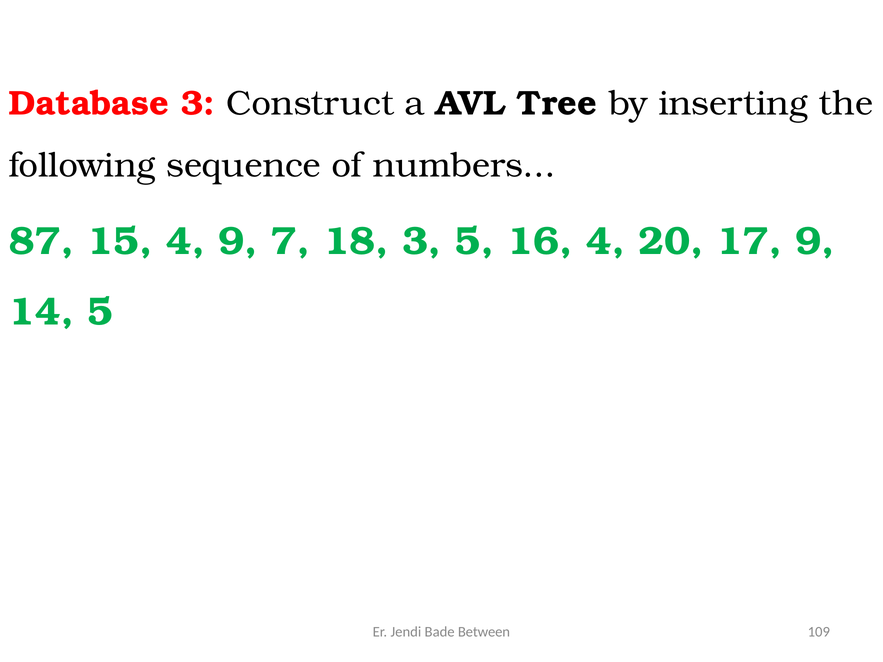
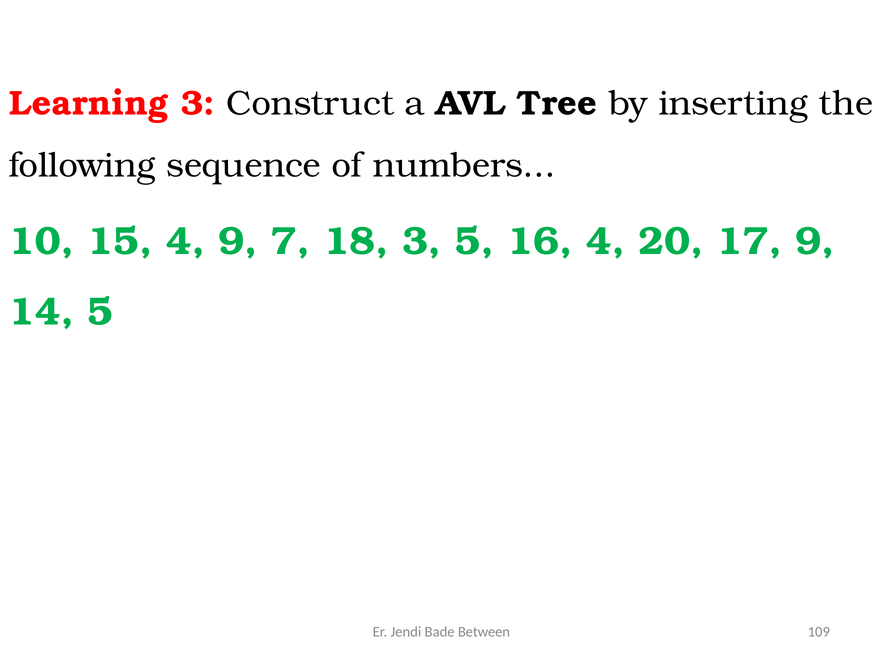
Database: Database -> Learning (89, 104)
87: 87 -> 10 (41, 241)
